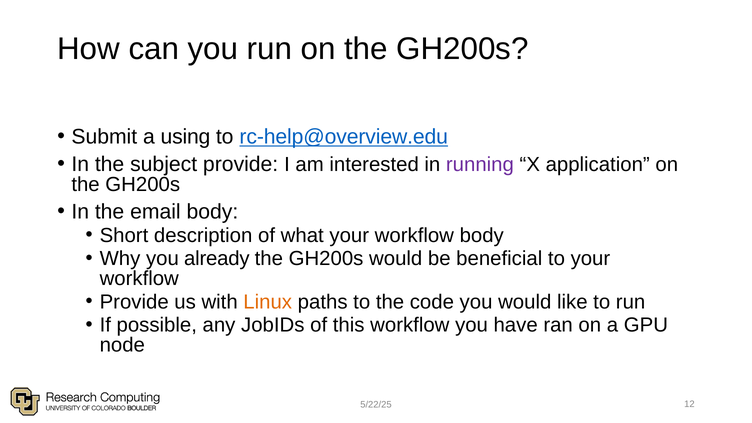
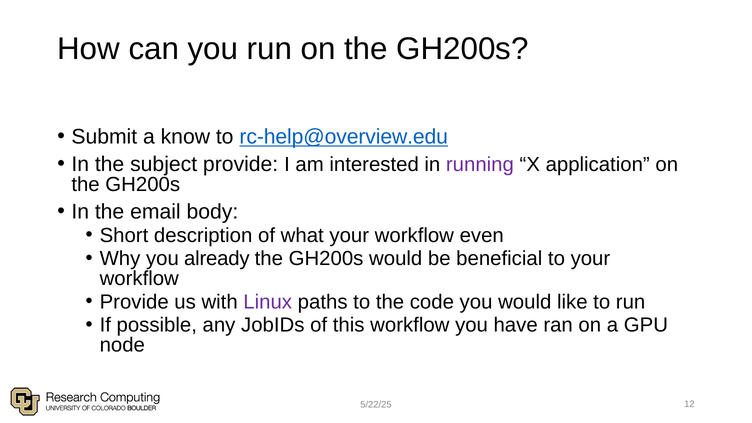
using: using -> know (185, 137)
workflow body: body -> even (482, 235)
Linux colour: orange -> purple (268, 302)
